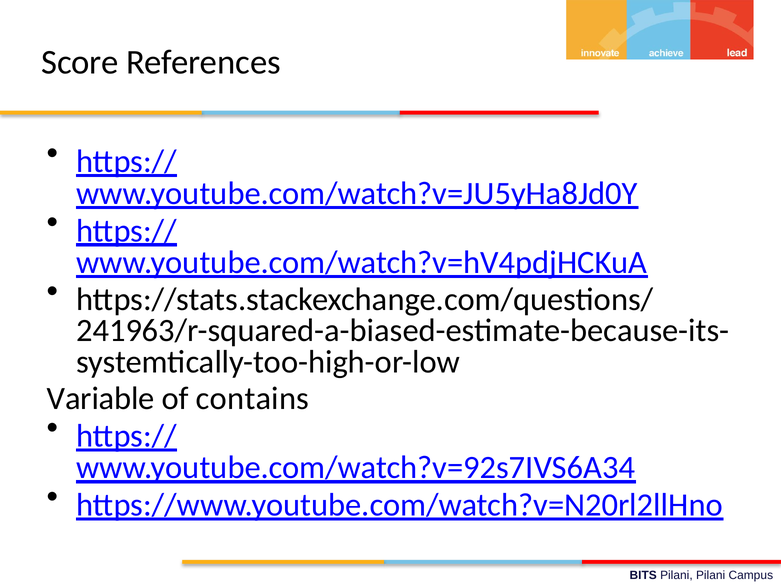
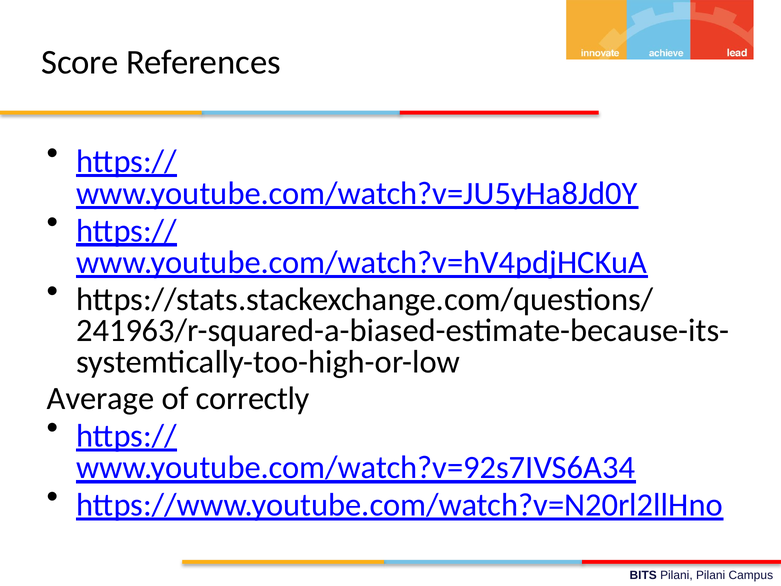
Variable: Variable -> Average (101, 398)
contains: contains -> correctly (253, 398)
